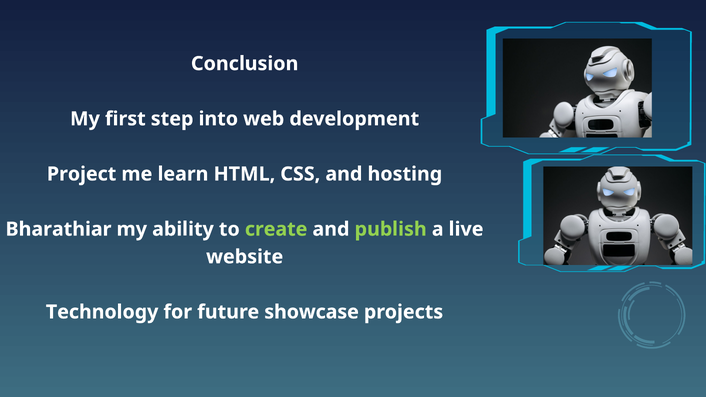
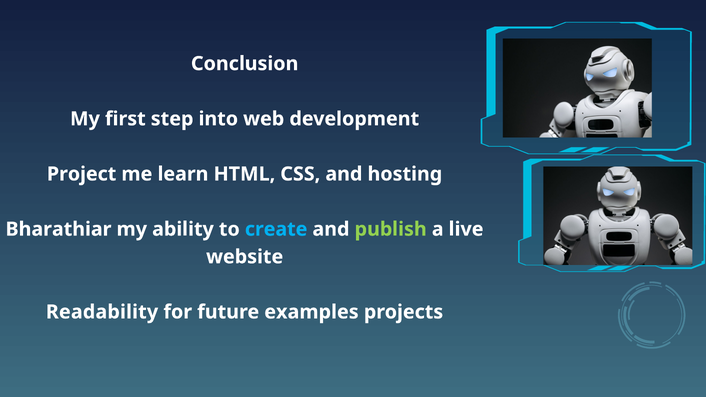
create colour: light green -> light blue (276, 229)
Technology: Technology -> Readability (102, 312)
showcase: showcase -> examples (311, 312)
